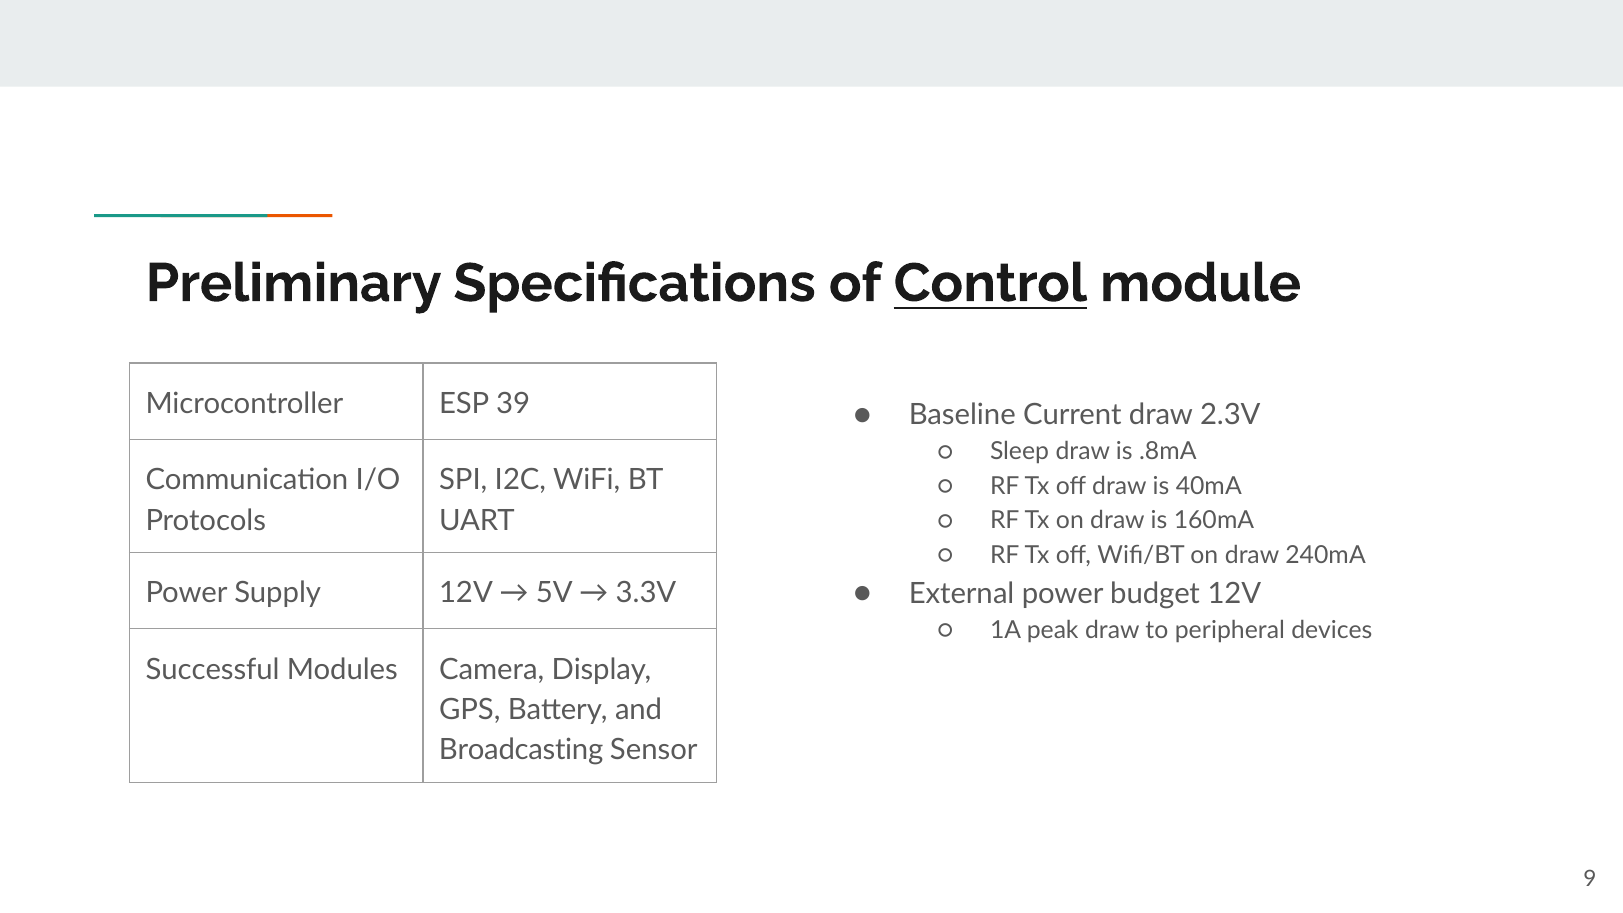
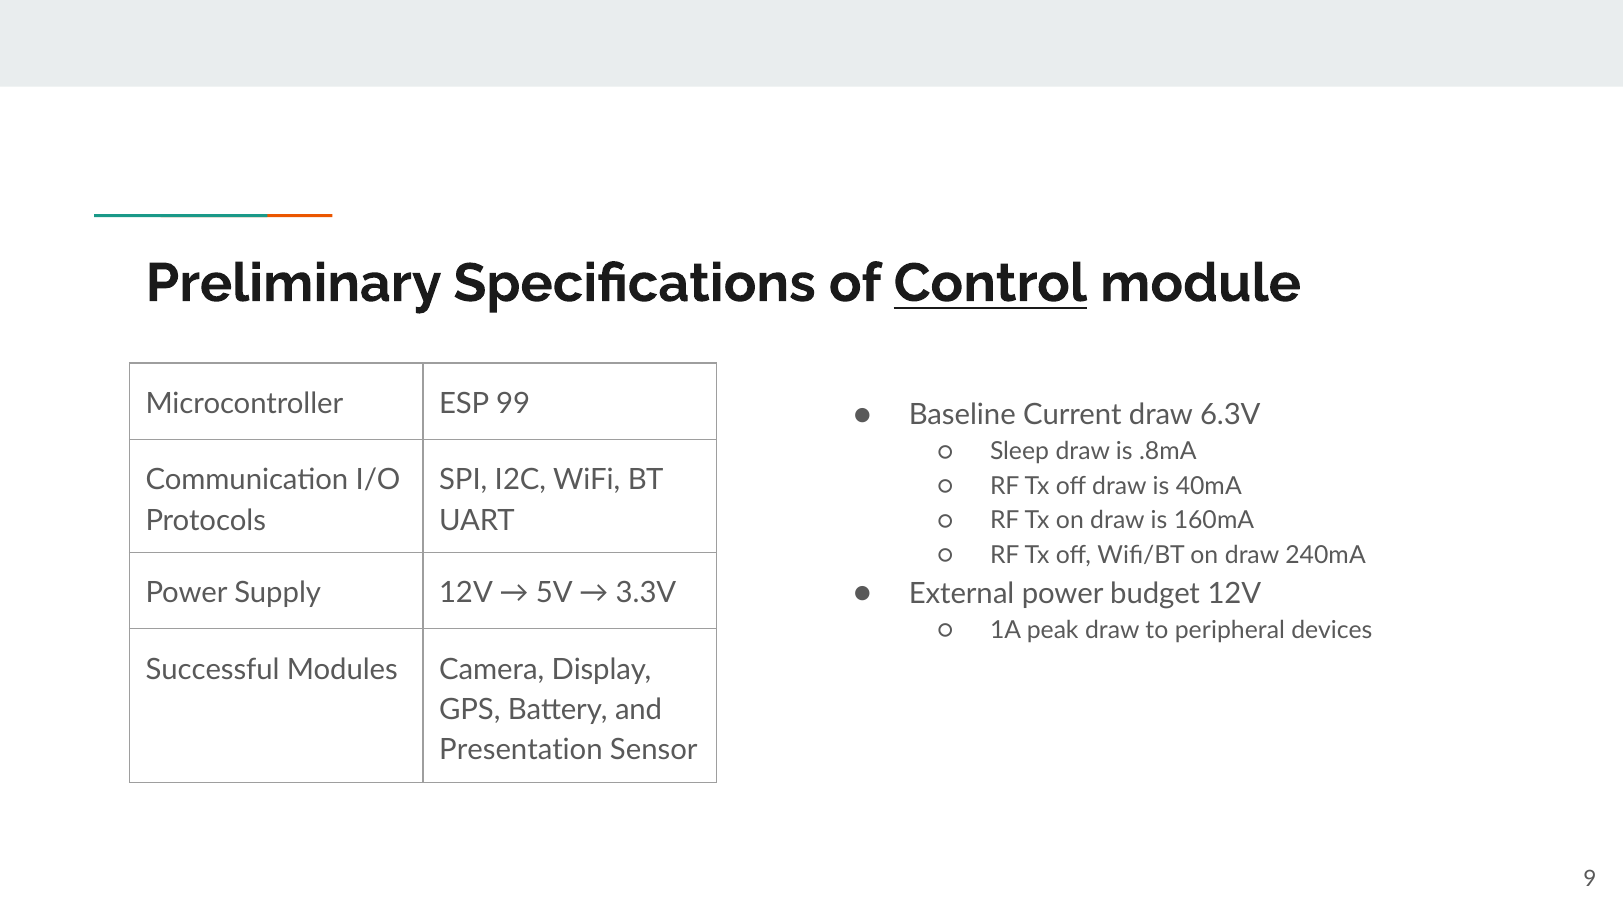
39: 39 -> 99 (513, 404)
2.3V: 2.3V -> 6.3V (1230, 415)
Broadcasting: Broadcasting -> Presentation (521, 750)
